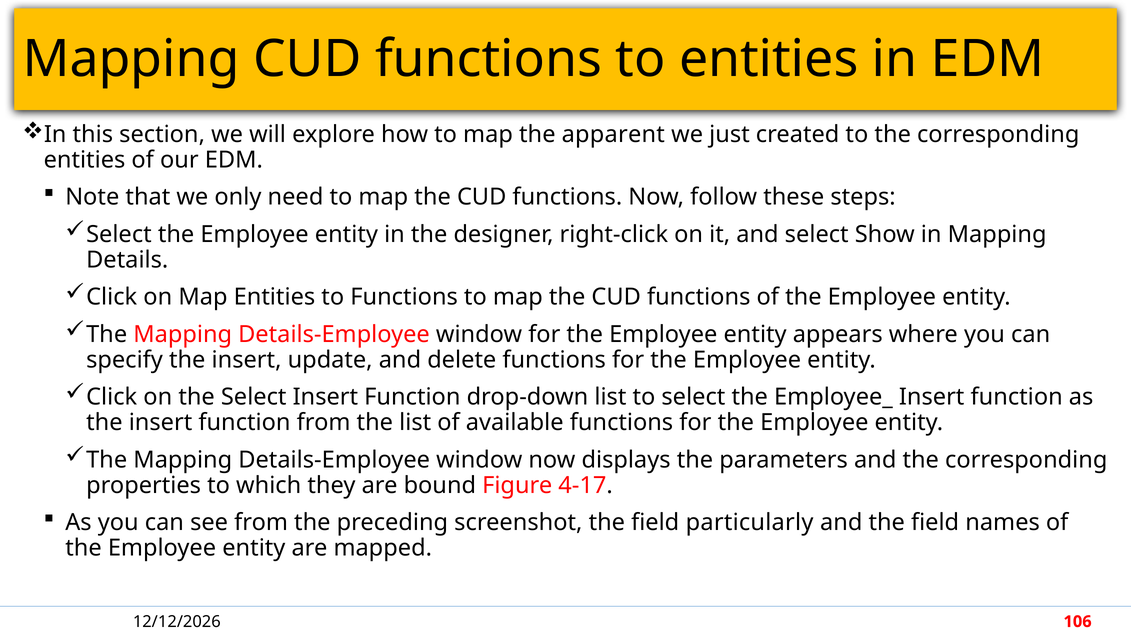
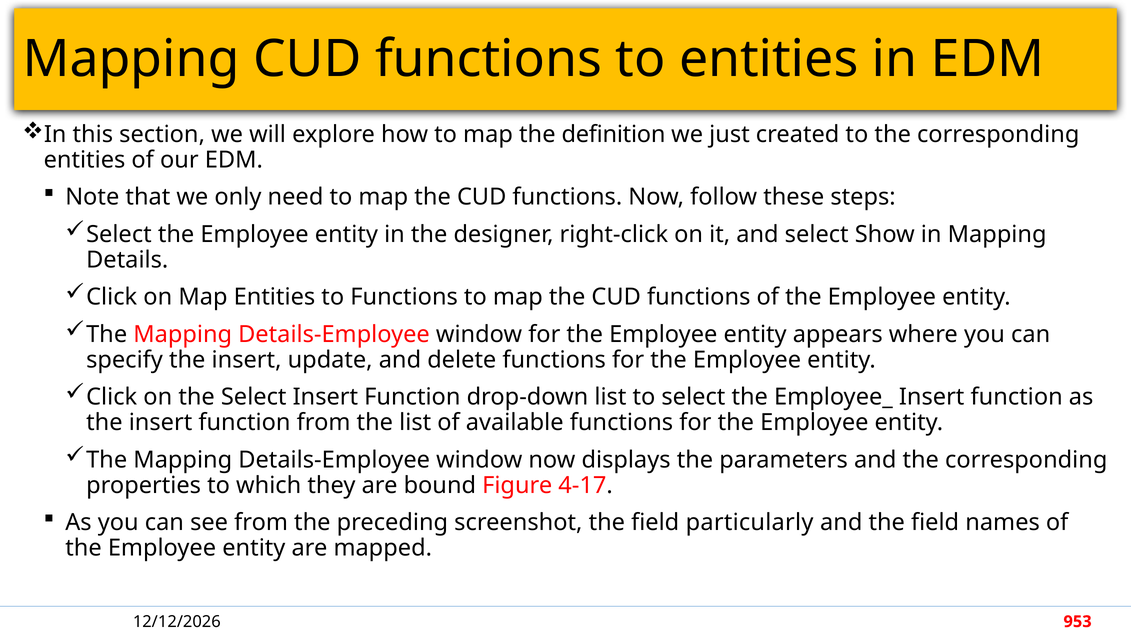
apparent: apparent -> definition (613, 134)
106: 106 -> 953 (1078, 622)
